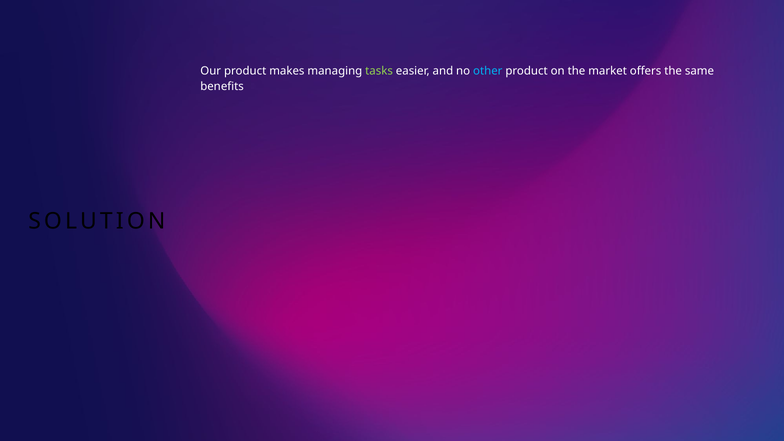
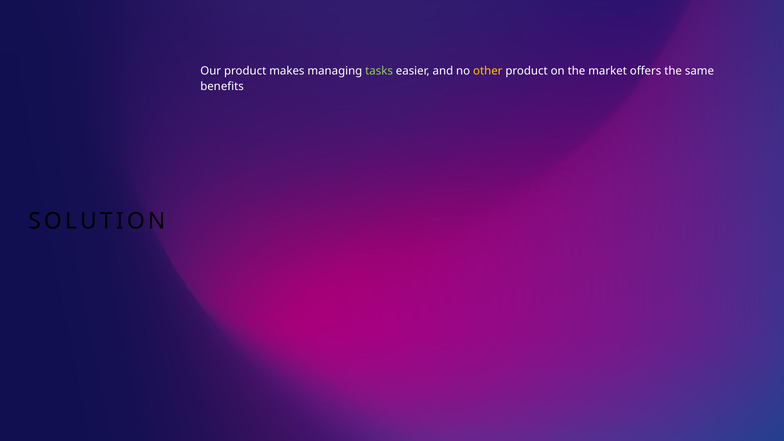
other colour: light blue -> yellow (488, 71)
